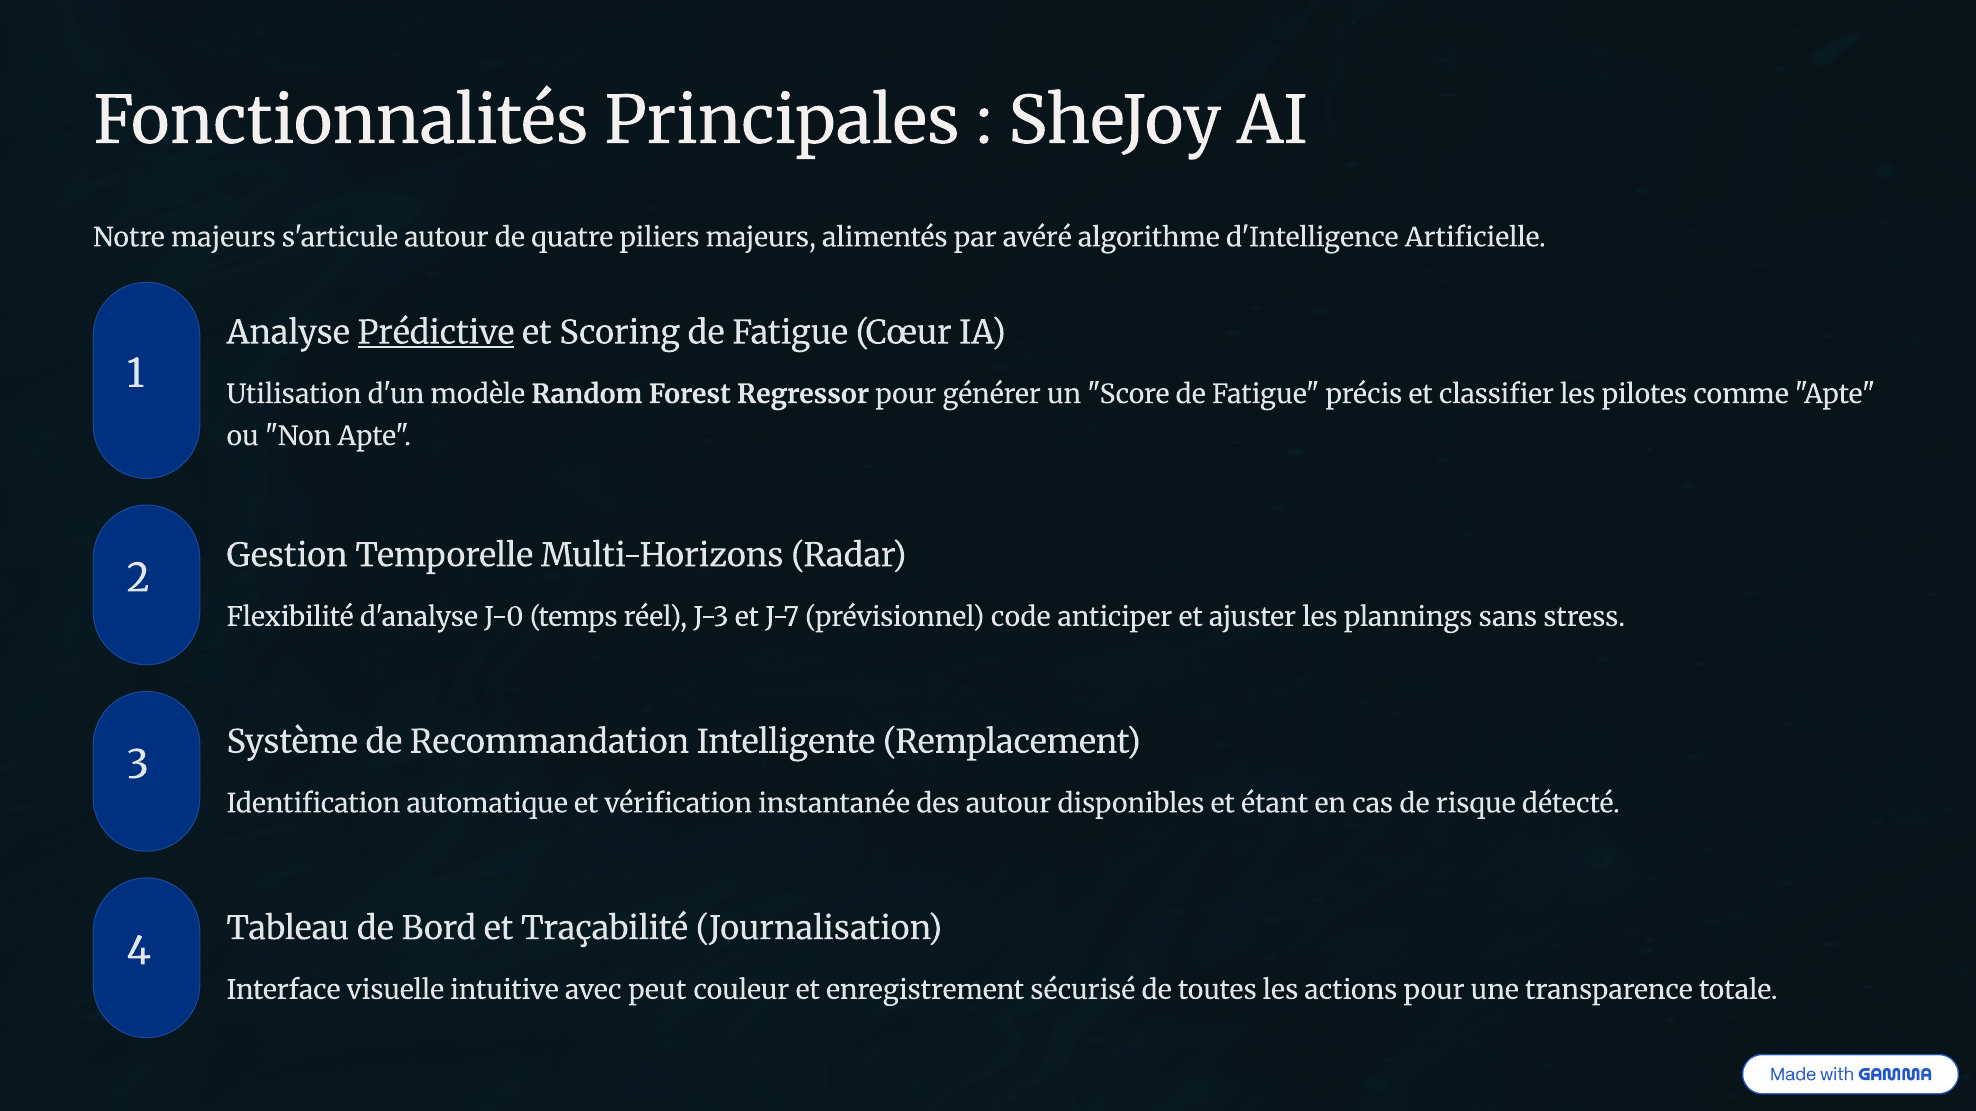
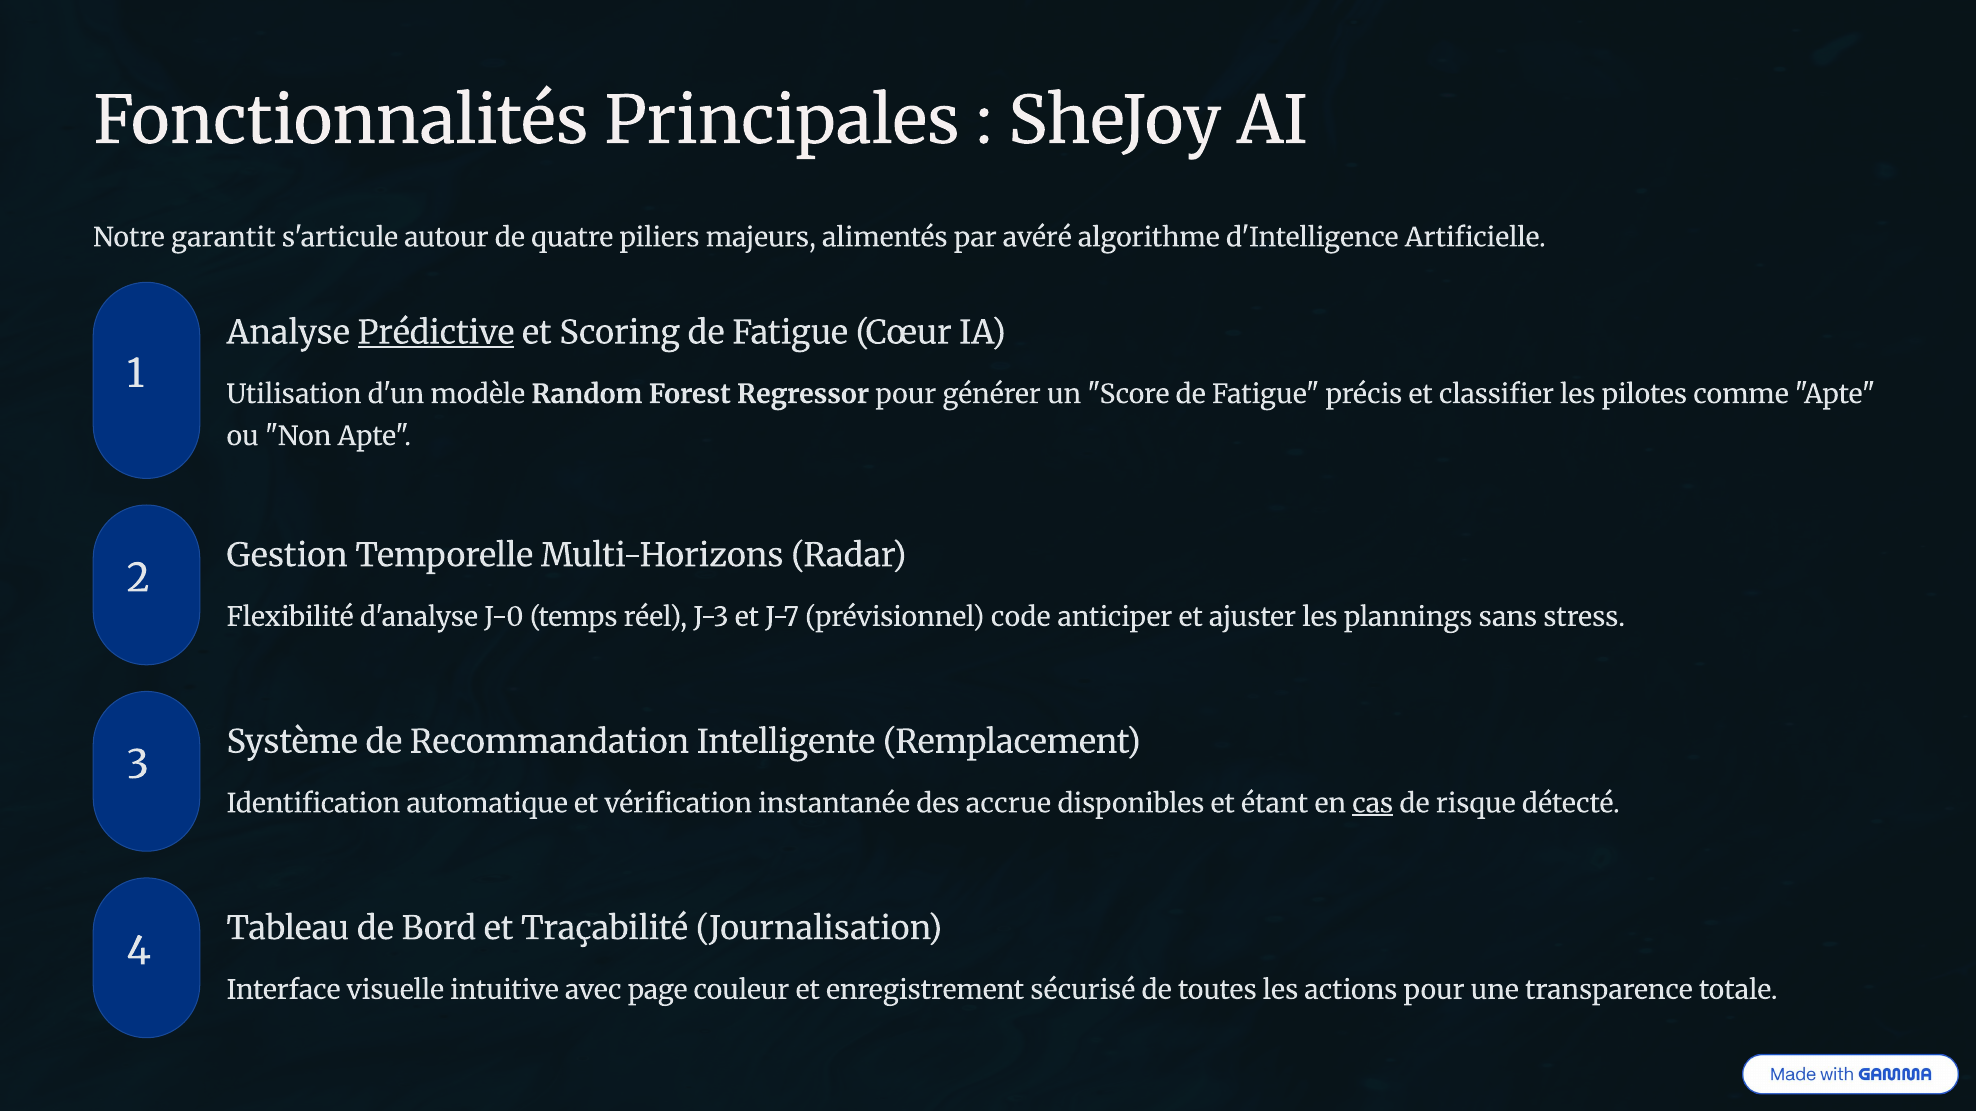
Notre majeurs: majeurs -> garantit (223, 238)
des autour: autour -> accrue (1008, 804)
cas underline: none -> present (1373, 804)
peut: peut -> page (658, 991)
